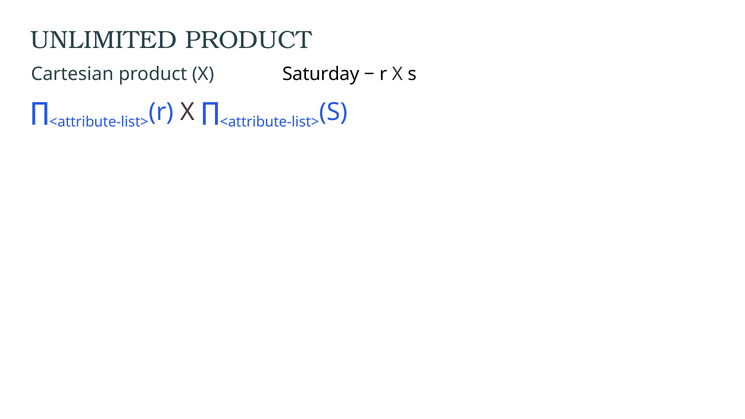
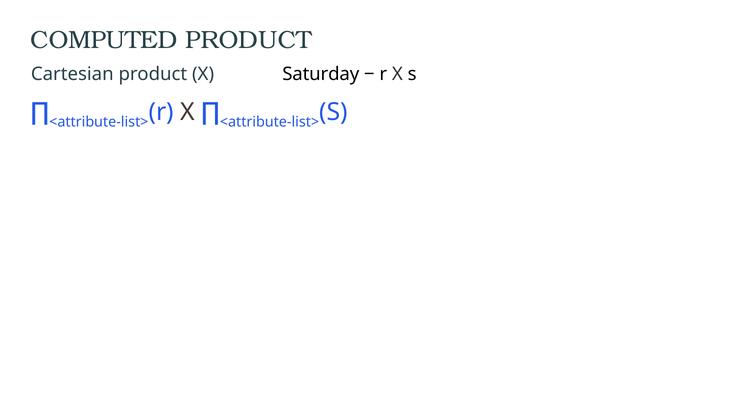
UNLIMITED: UNLIMITED -> COMPUTED (104, 40)
